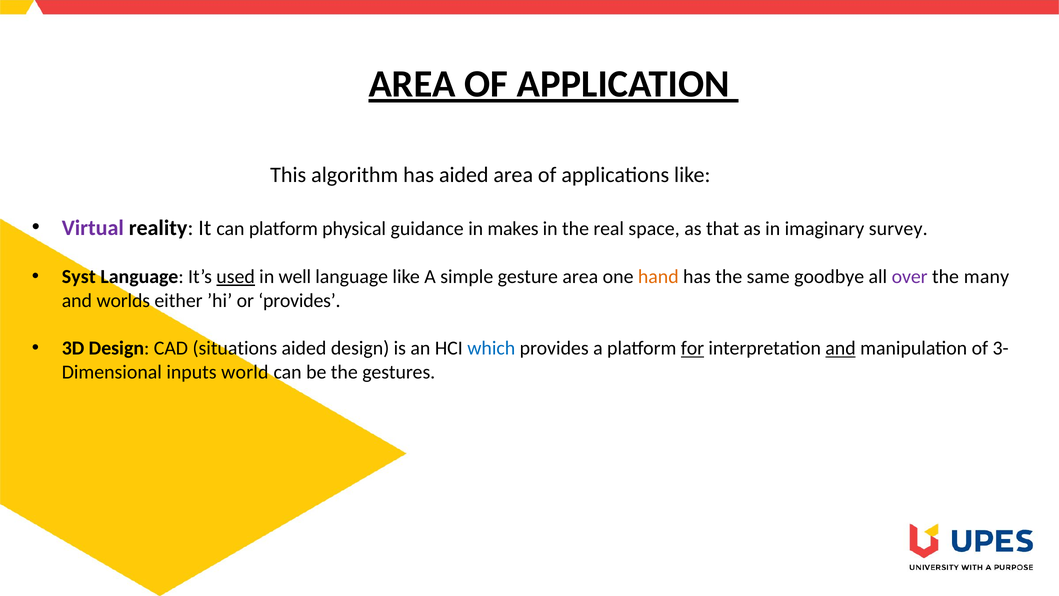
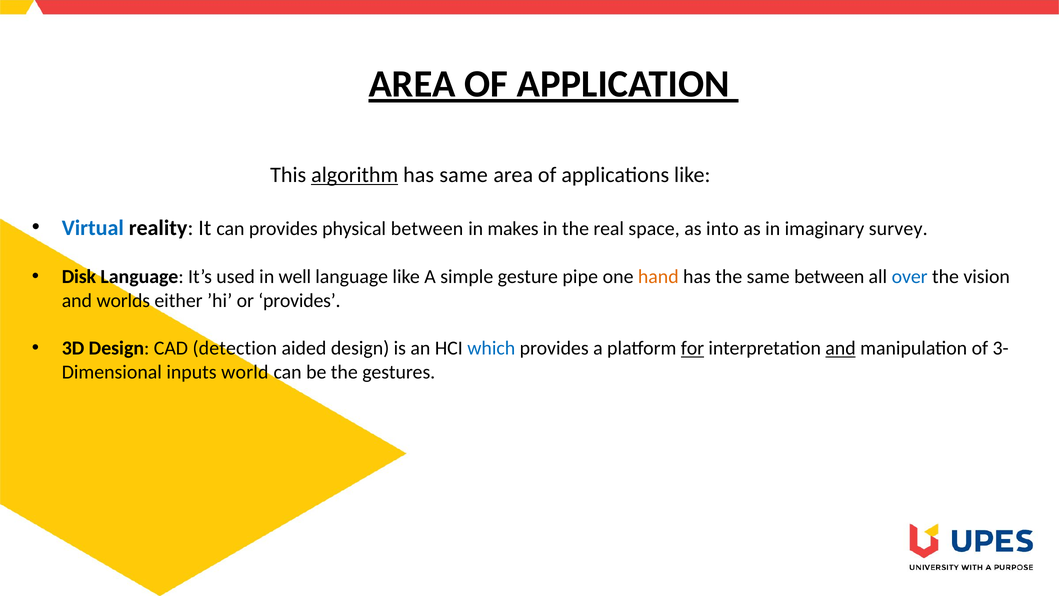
algorithm underline: none -> present (355, 175)
has aided: aided -> same (464, 175)
Virtual colour: purple -> blue (93, 228)
can platform: platform -> provides (283, 229)
physical guidance: guidance -> between (427, 229)
that: that -> into (722, 229)
Syst: Syst -> Disk (79, 277)
used underline: present -> none (236, 277)
gesture area: area -> pipe (580, 277)
same goodbye: goodbye -> between (829, 277)
over colour: purple -> blue (910, 277)
many: many -> vision (987, 277)
situations: situations -> detection (235, 348)
